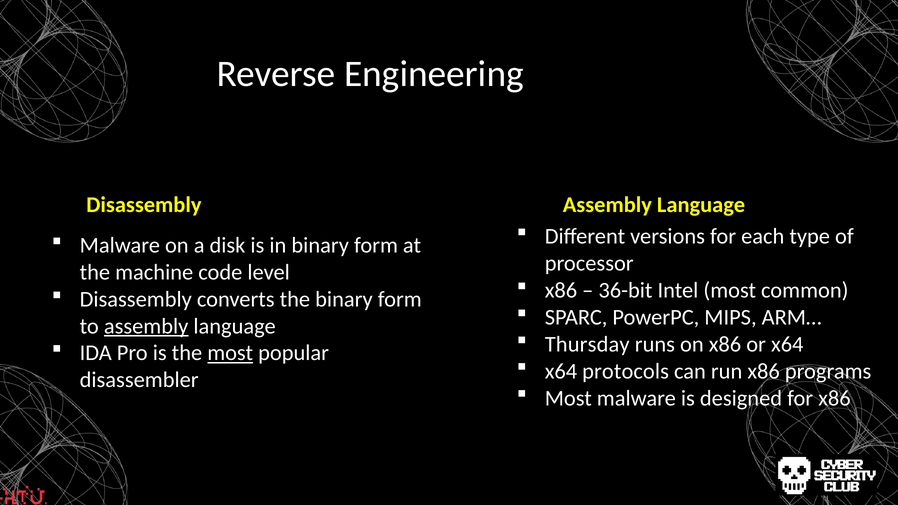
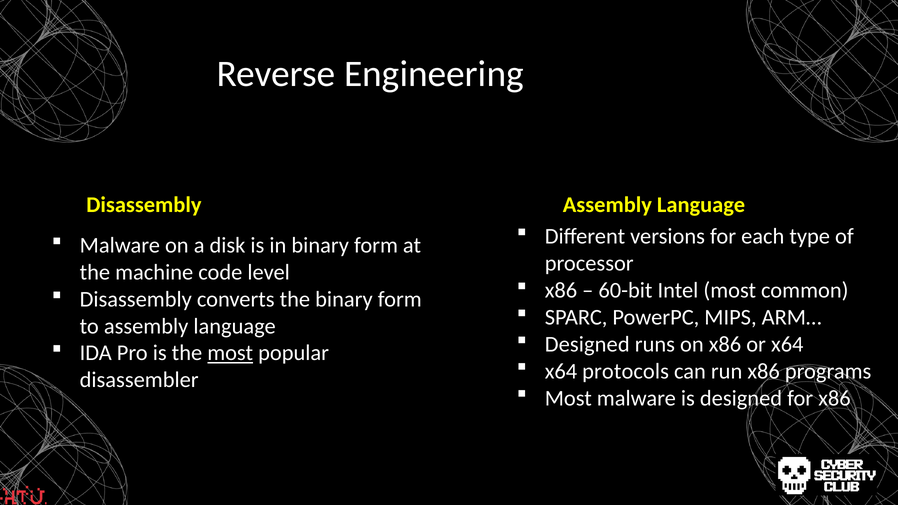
36-bit: 36-bit -> 60-bit (625, 290)
assembly underline: present -> none (146, 326)
Thursday: Thursday -> Designed (587, 344)
